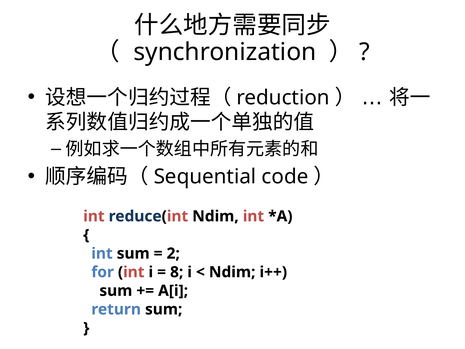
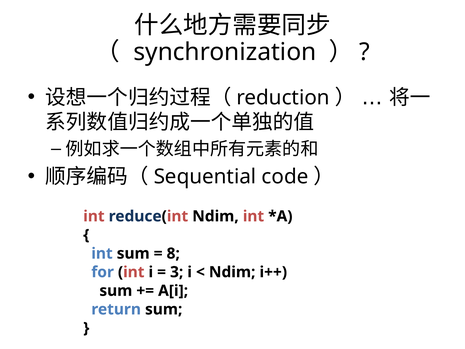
2: 2 -> 8 (173, 253)
8: 8 -> 3 (177, 272)
